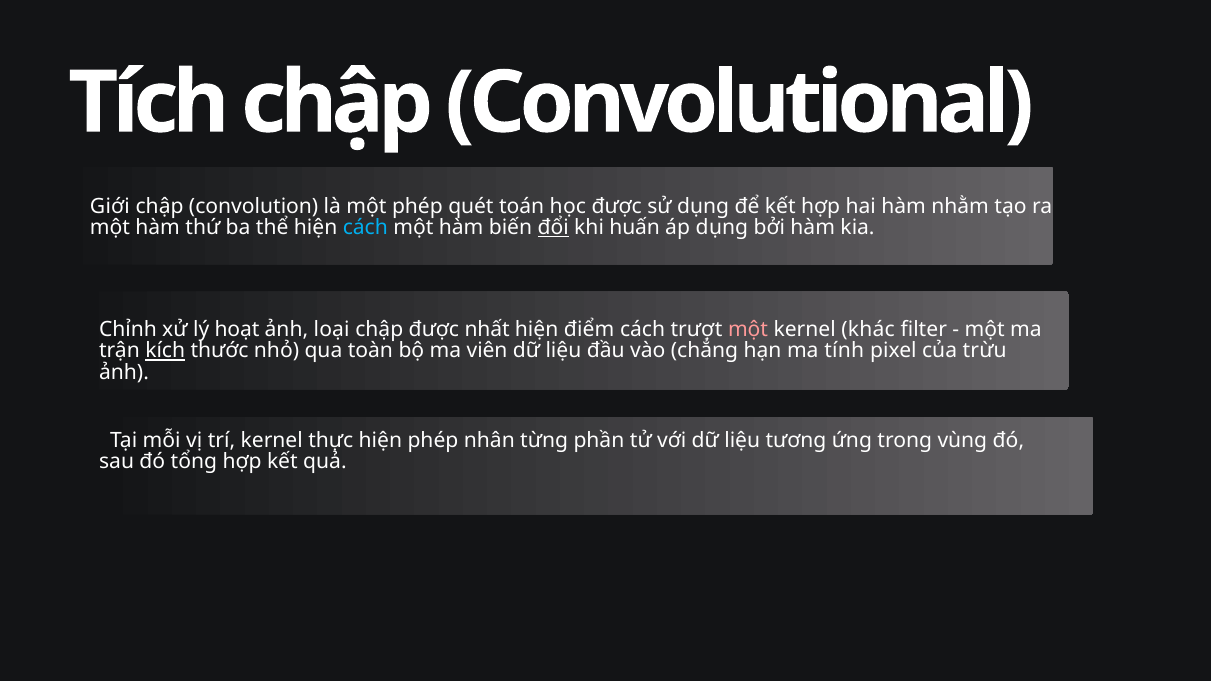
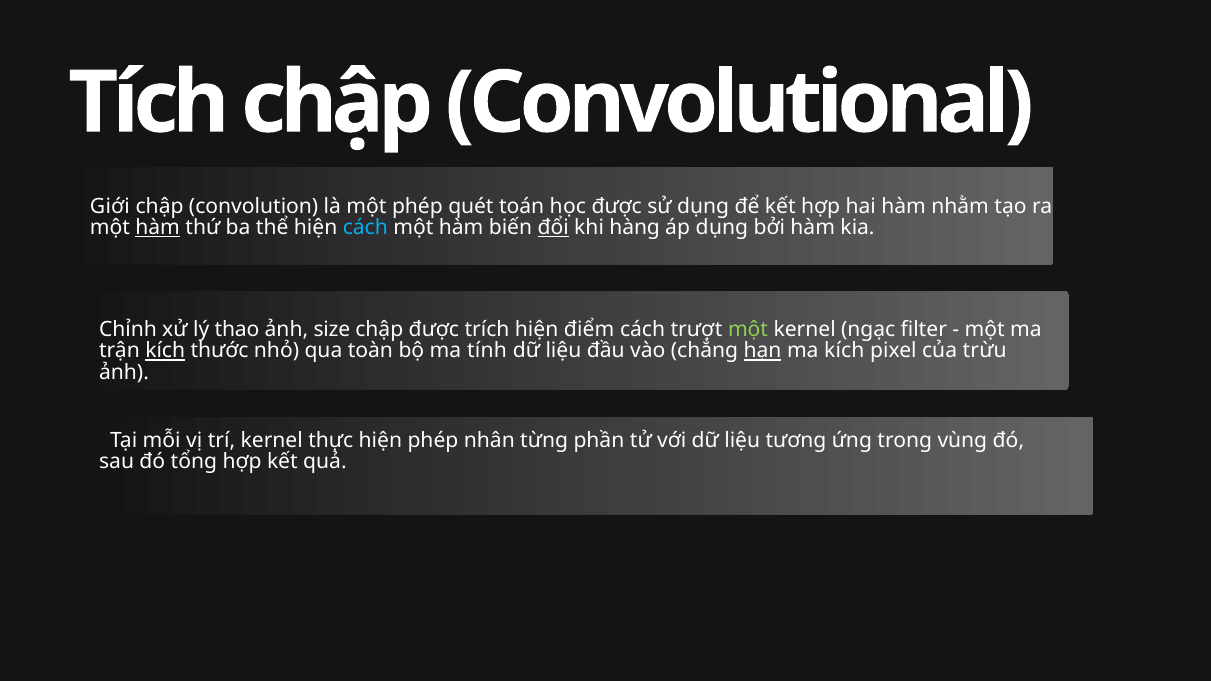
hàm underline: none -> present (158, 228)
huấn: huấn -> hàng (635, 228)
hoạt: hoạt -> thao (237, 330)
loại: loại -> size (332, 330)
nhất: nhất -> trích (487, 330)
một colour: pink -> light green (748, 330)
khác: khác -> ngạc (868, 330)
viên: viên -> tính (487, 351)
hạn underline: none -> present (763, 351)
ma tính: tính -> kích (844, 351)
